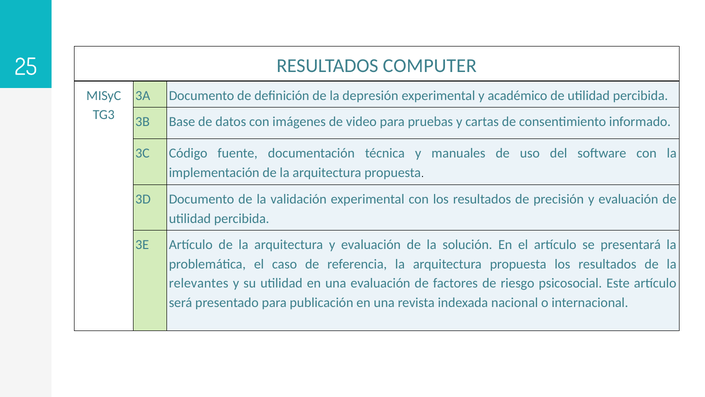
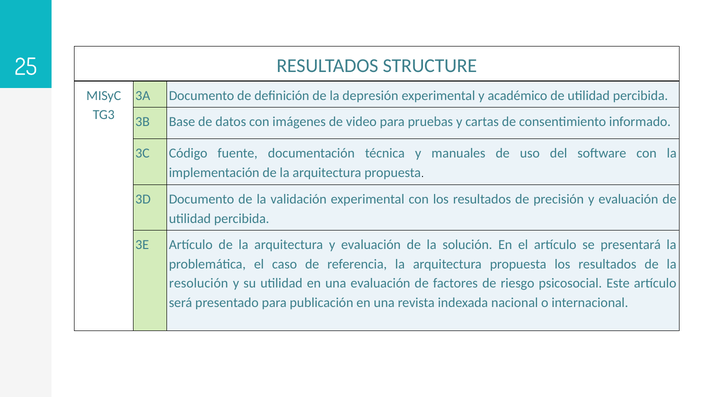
COMPUTER: COMPUTER -> STRUCTURE (430, 66)
relevantes: relevantes -> resolución (199, 283)
